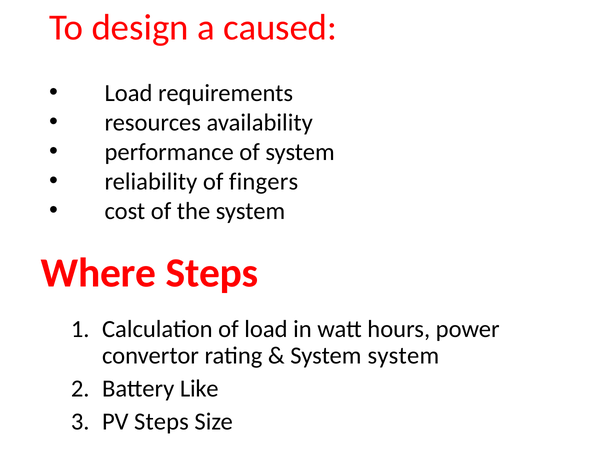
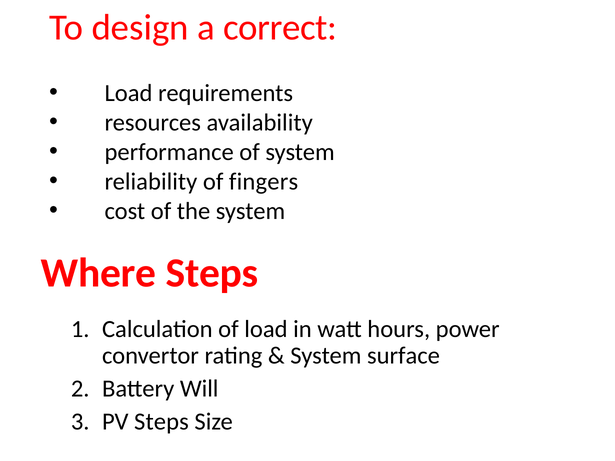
caused: caused -> correct (280, 27)
System system: system -> surface (403, 356)
Like: Like -> Will (199, 389)
